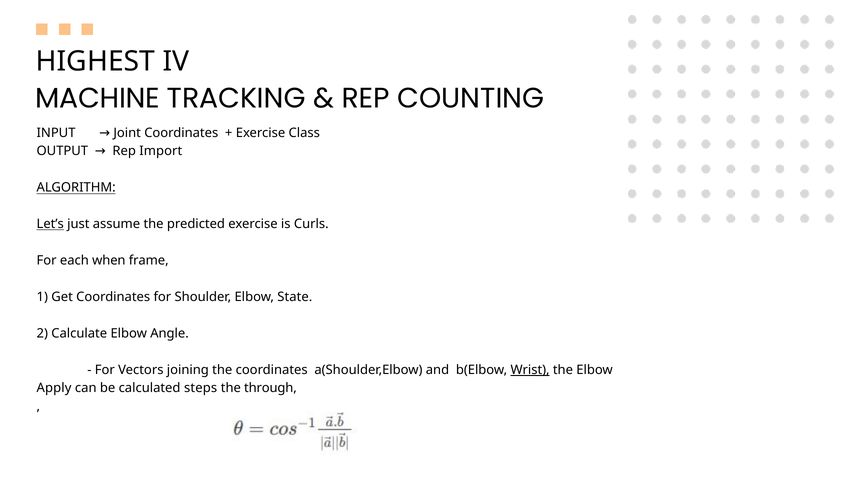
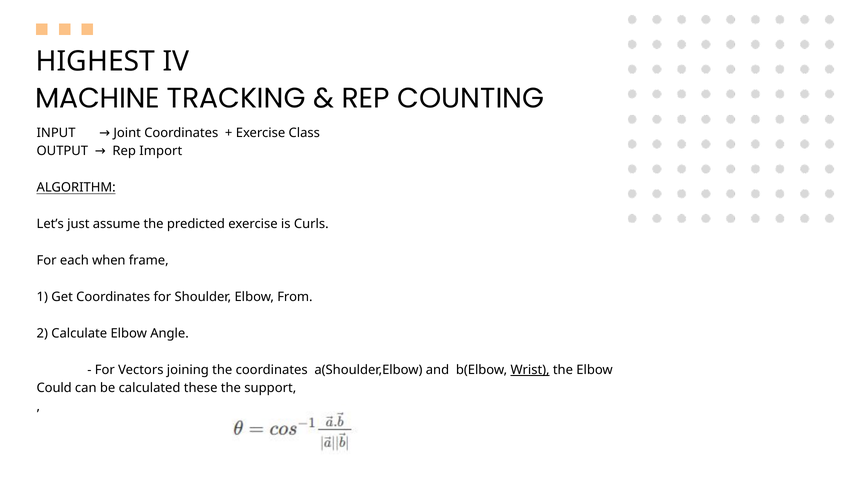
Let’s underline: present -> none (50, 224)
State: State -> From (295, 297)
Apply: Apply -> Could (54, 388)
steps: steps -> these (201, 388)
through: through -> support (270, 388)
